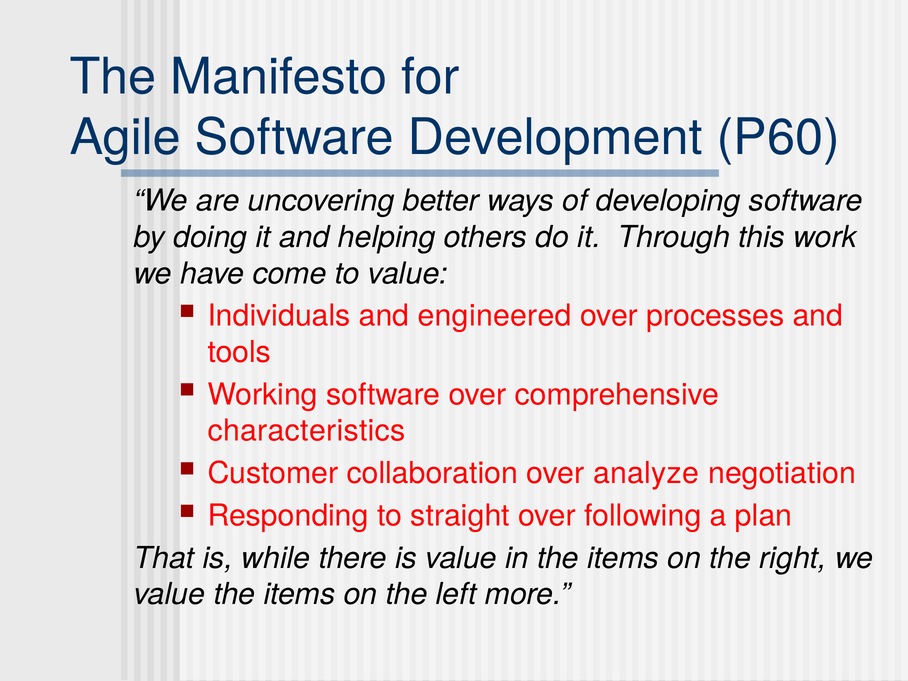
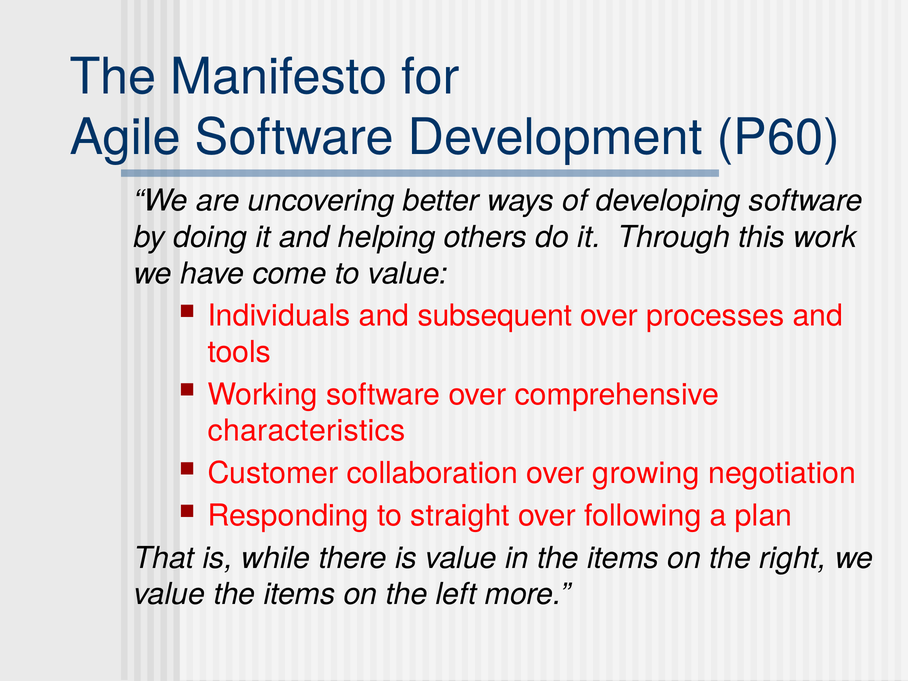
engineered: engineered -> subsequent (495, 316)
analyze: analyze -> growing (646, 473)
